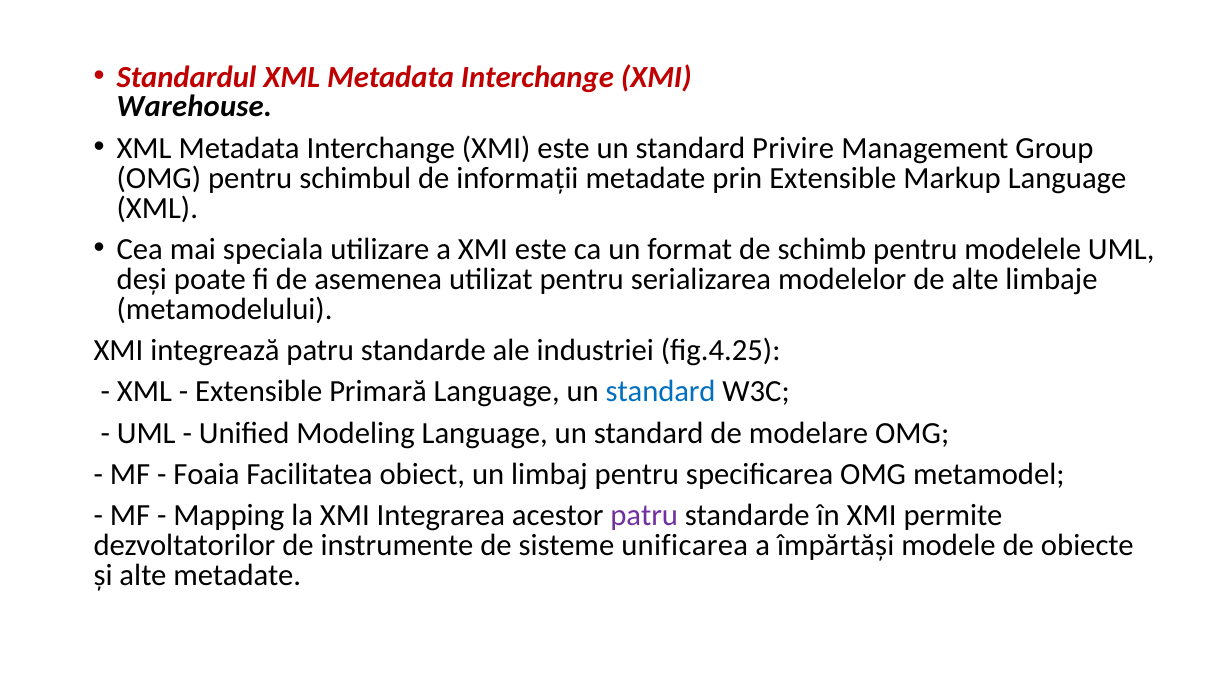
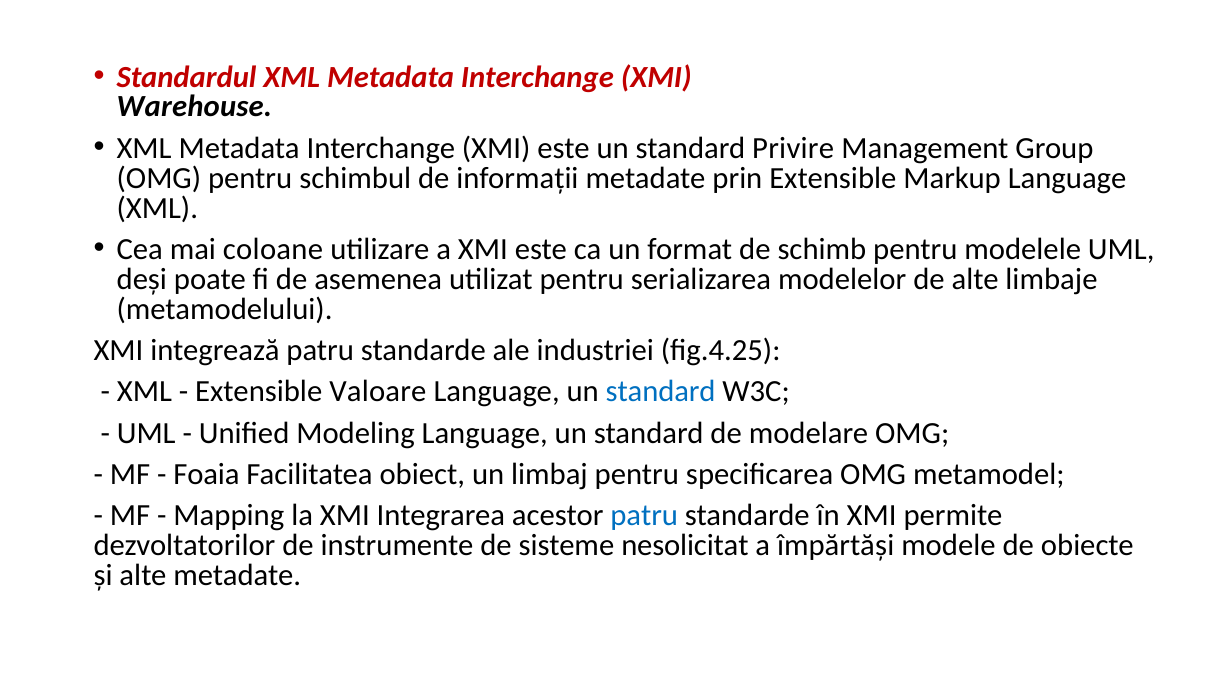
speciala: speciala -> coloane (273, 249)
Primară: Primară -> Valoare (378, 391)
patru colour: purple -> blue (644, 515)
unificarea: unificarea -> nesolicitat (685, 545)
